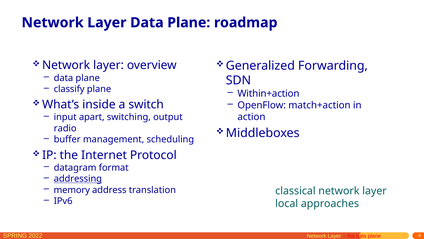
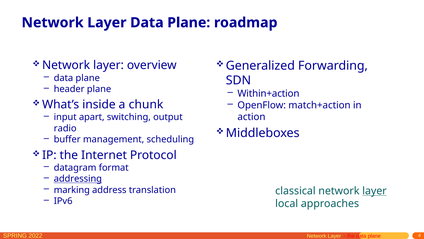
classify: classify -> header (69, 89)
switch: switch -> chunk (146, 104)
memory: memory -> marking (72, 190)
layer underline: none -> present (374, 191)
